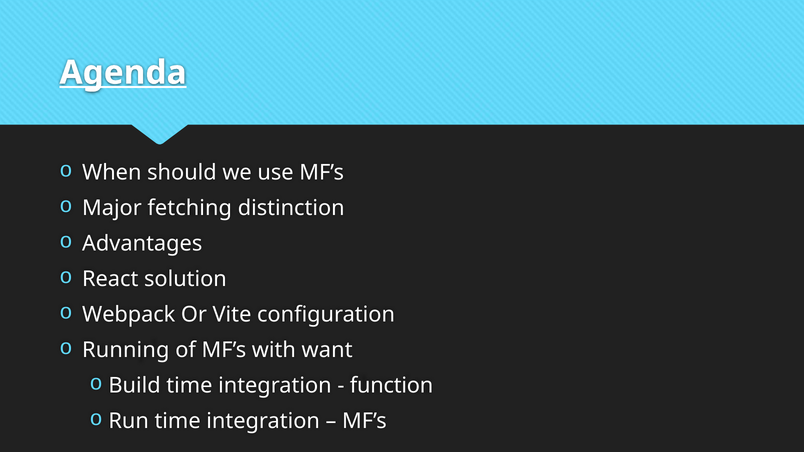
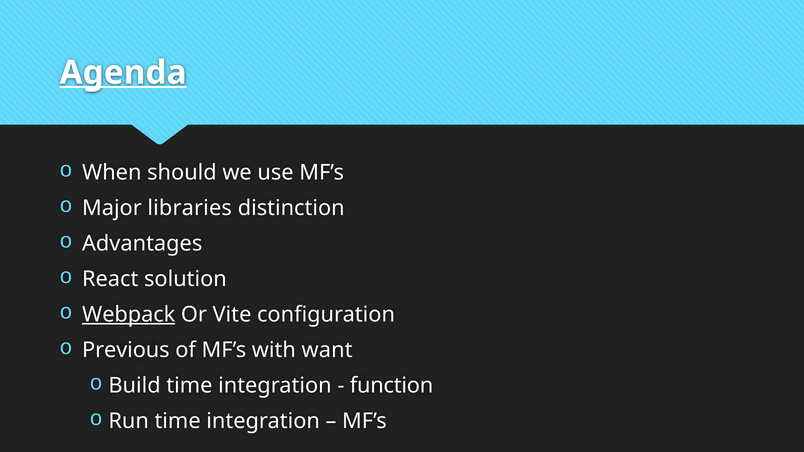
fetching: fetching -> libraries (190, 208)
Webpack underline: none -> present (129, 315)
Running: Running -> Previous (126, 350)
